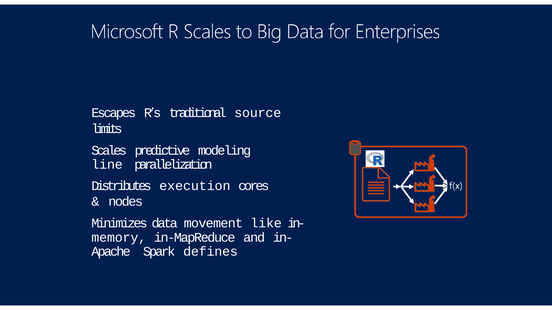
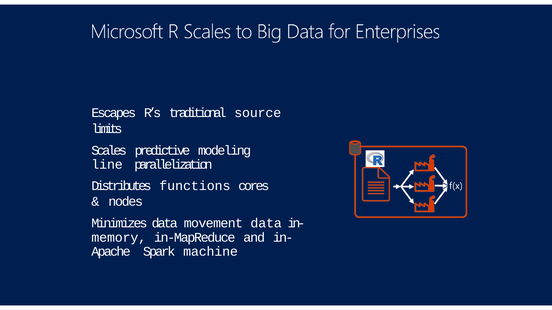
execution: execution -> functions (195, 186)
movement like: like -> data (266, 224)
defines: defines -> machine (211, 252)
